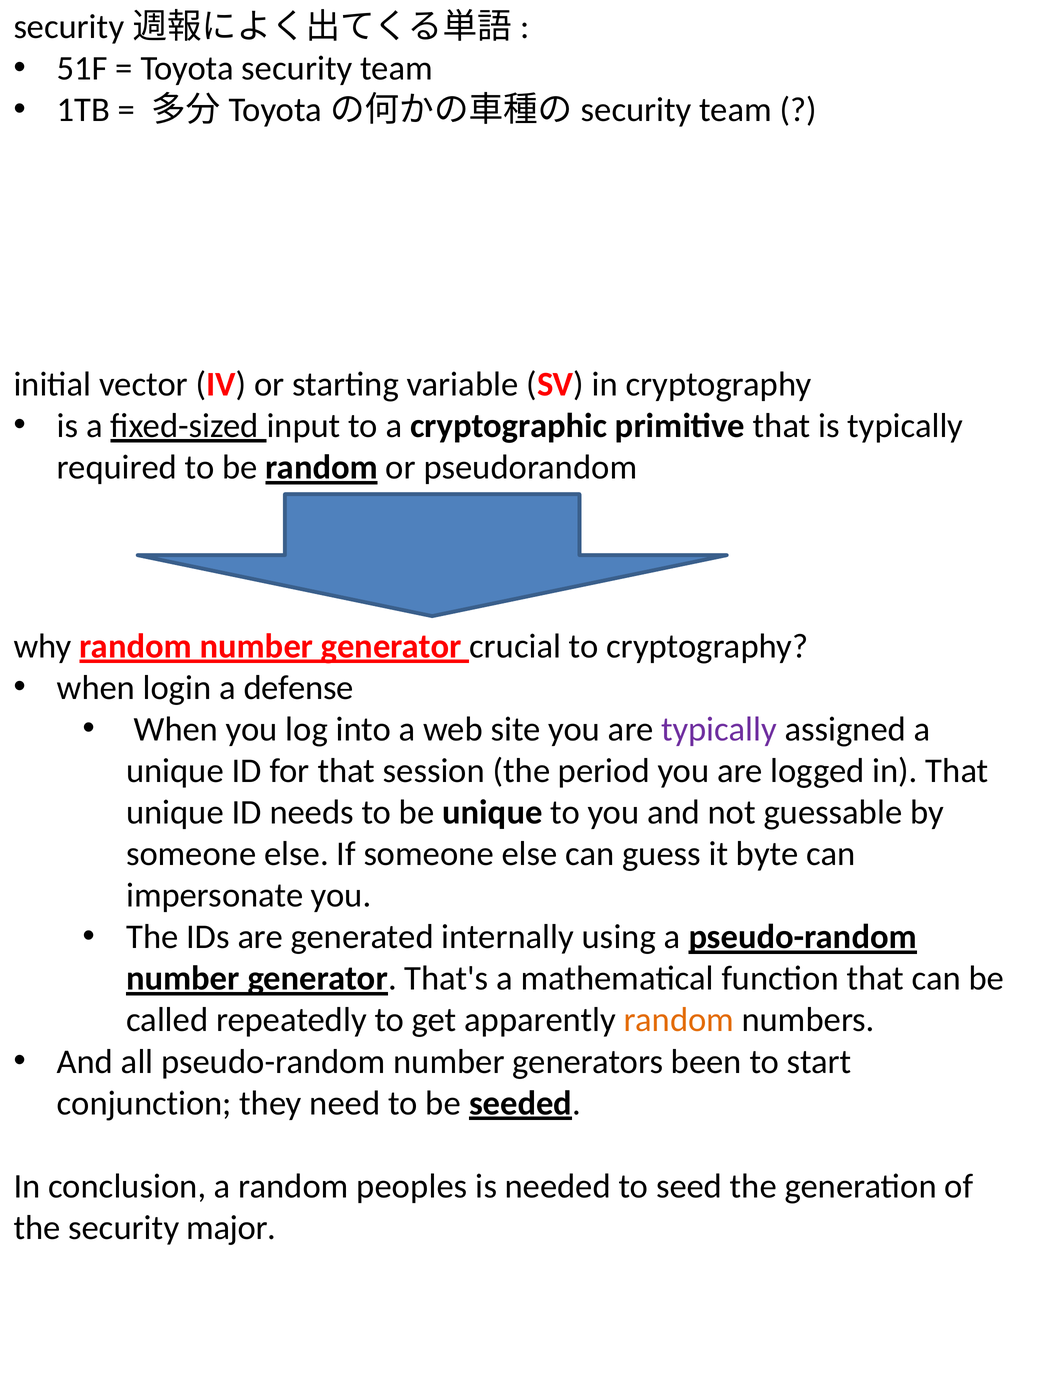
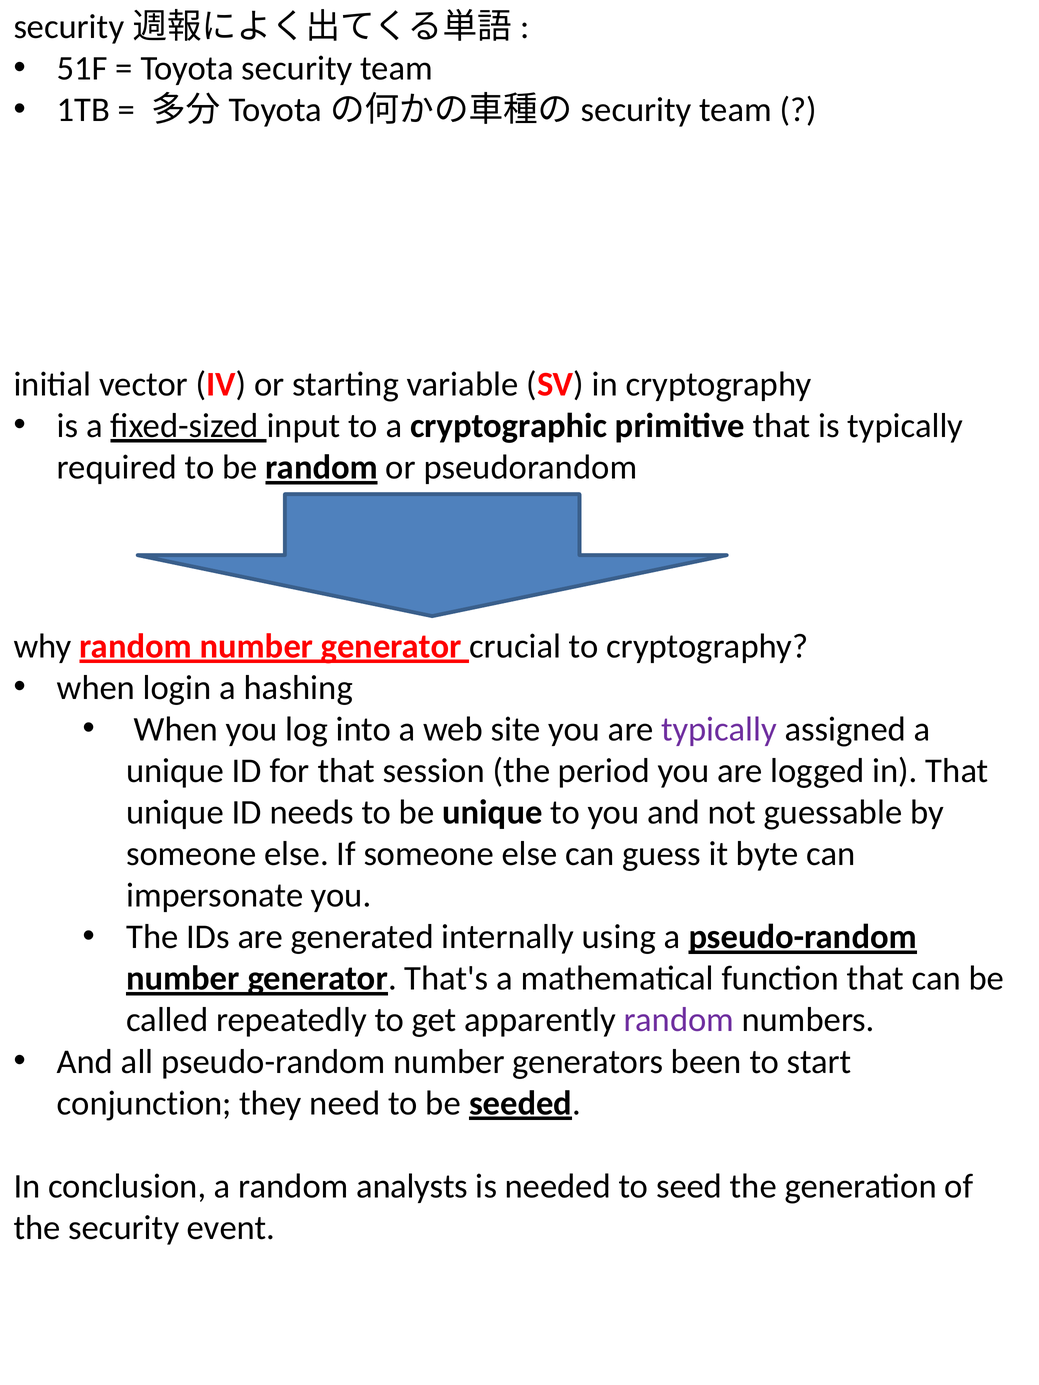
defense: defense -> hashing (298, 688)
random colour: orange -> purple (679, 1020)
peoples: peoples -> analysts (412, 1187)
major: major -> event (231, 1228)
